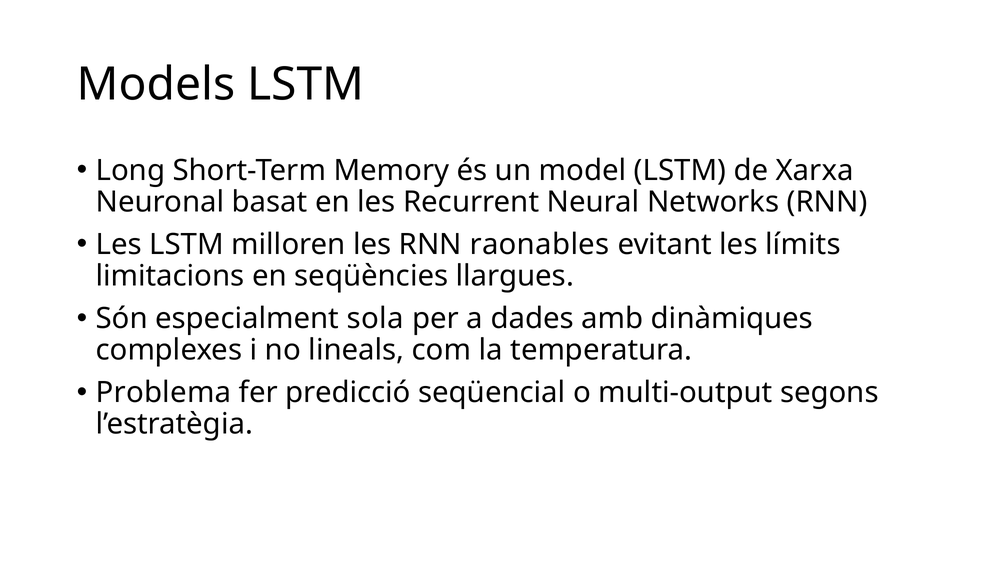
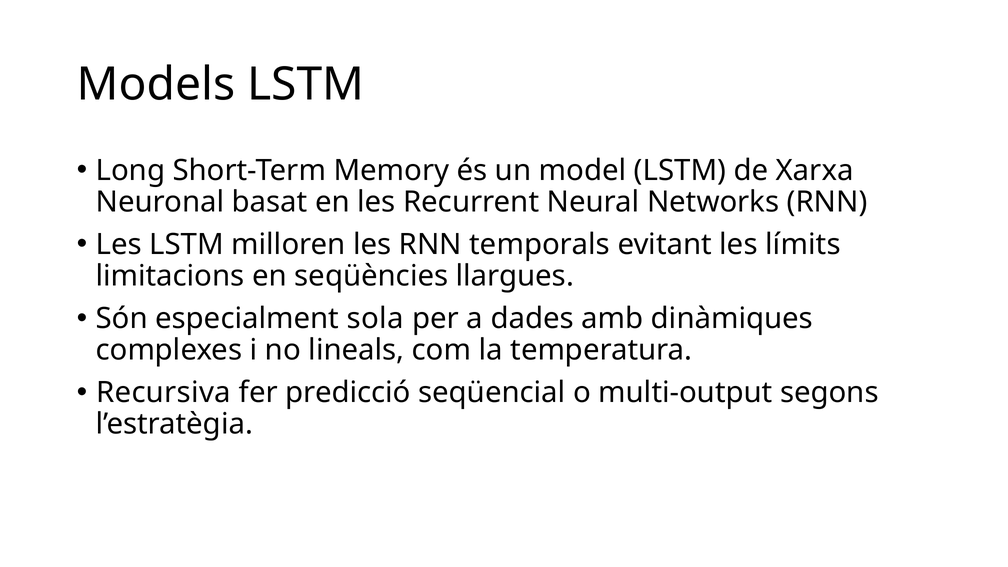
raonables: raonables -> temporals (540, 244)
Problema: Problema -> Recursiva (163, 392)
